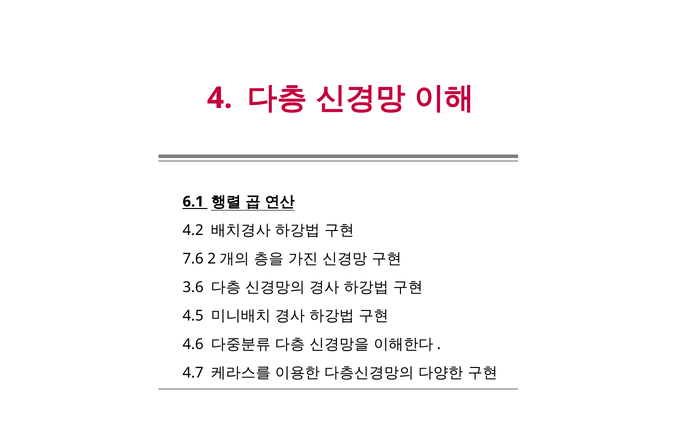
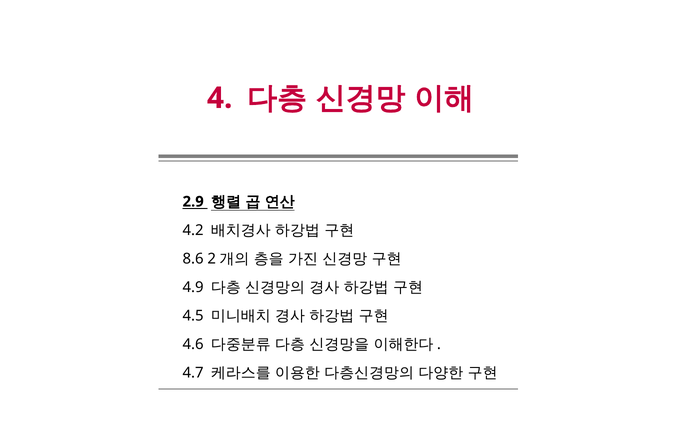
6.1: 6.1 -> 2.9 (193, 202)
7.6: 7.6 -> 8.6 (193, 259)
3.6: 3.6 -> 4.9 (193, 287)
